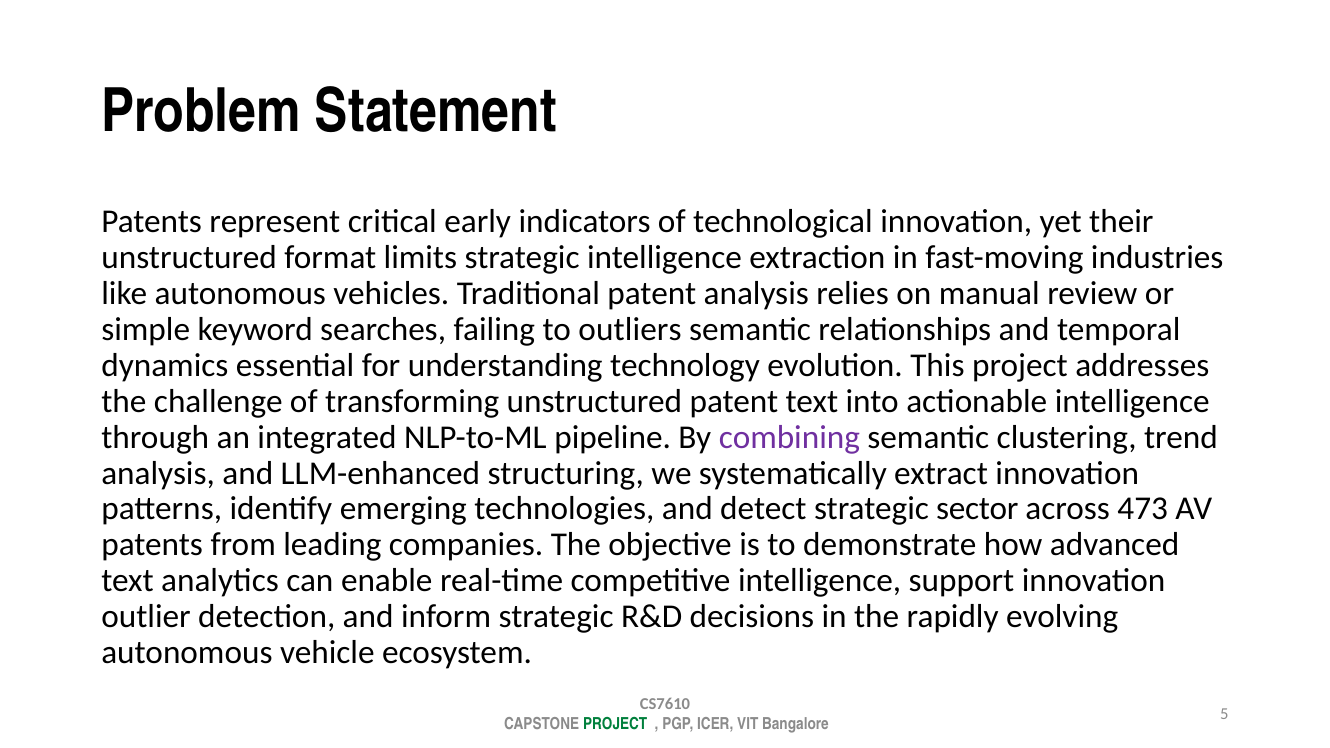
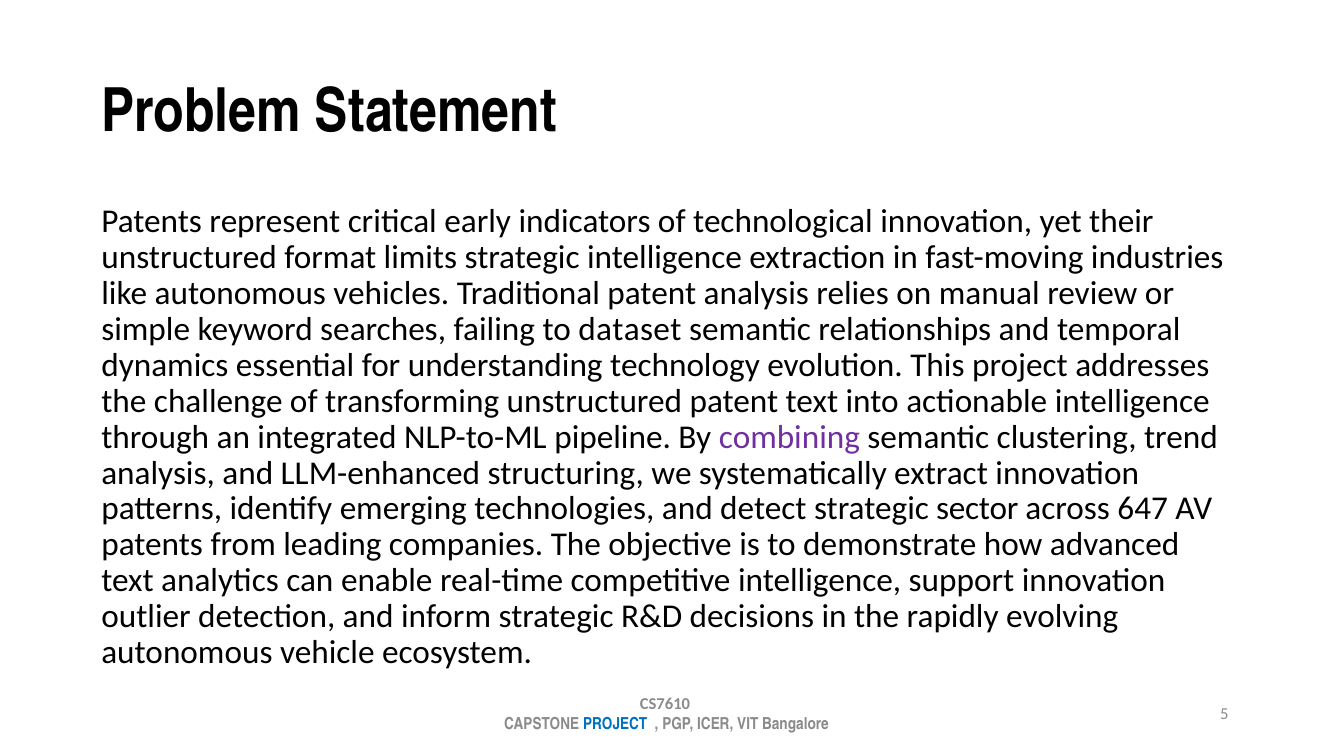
outliers: outliers -> dataset (630, 330)
473: 473 -> 647 (1143, 509)
PROJECT colour: green -> blue (615, 724)
